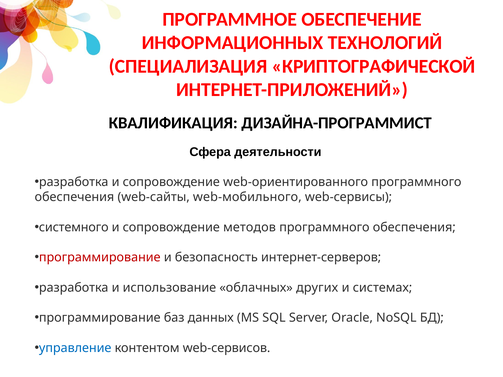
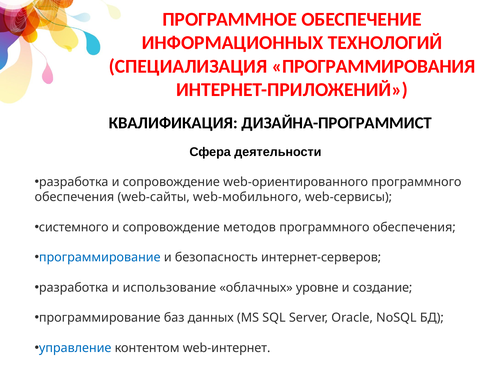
КРИПТОГРАФИЧЕСКОЙ: КРИПТОГРАФИЧЕСКОЙ -> ПРОГРАММИРОВАНИЯ (374, 66)
программирование colour: red -> blue (100, 258)
других: других -> уровне (317, 288)
системах: системах -> создание (383, 288)
web-сервисов: web-сервисов -> web-интернет (227, 348)
